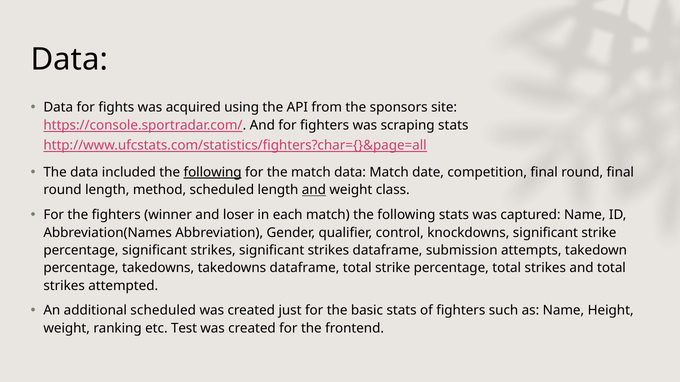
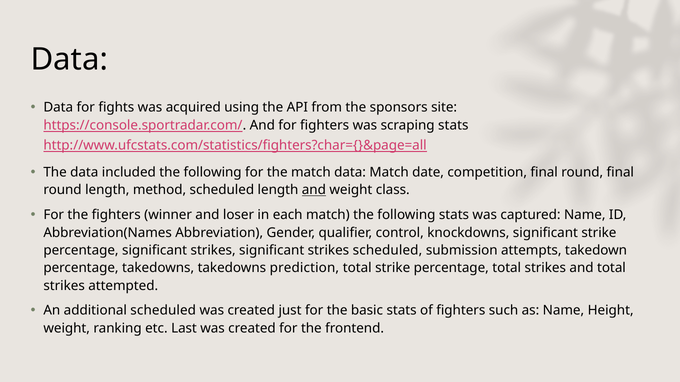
following underline: present -> none (213, 173)
strikes dataframe: dataframe -> scheduled (387, 251)
takedowns dataframe: dataframe -> prediction (304, 268)
Test: Test -> Last (184, 329)
